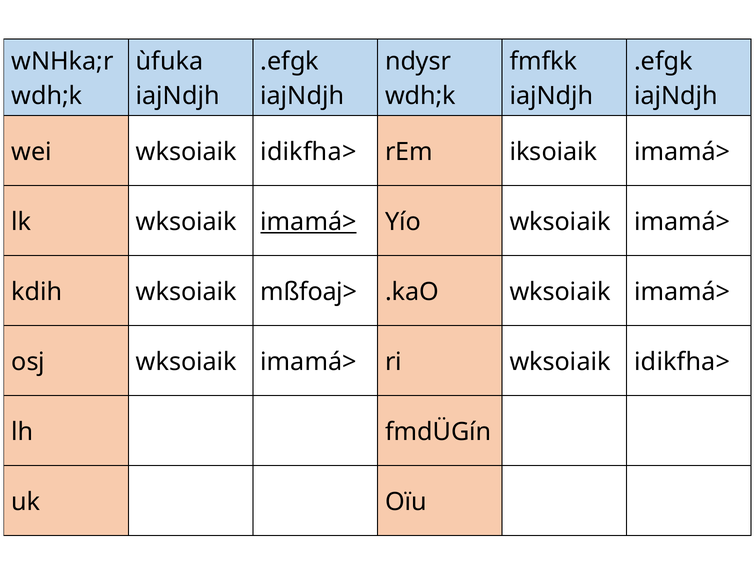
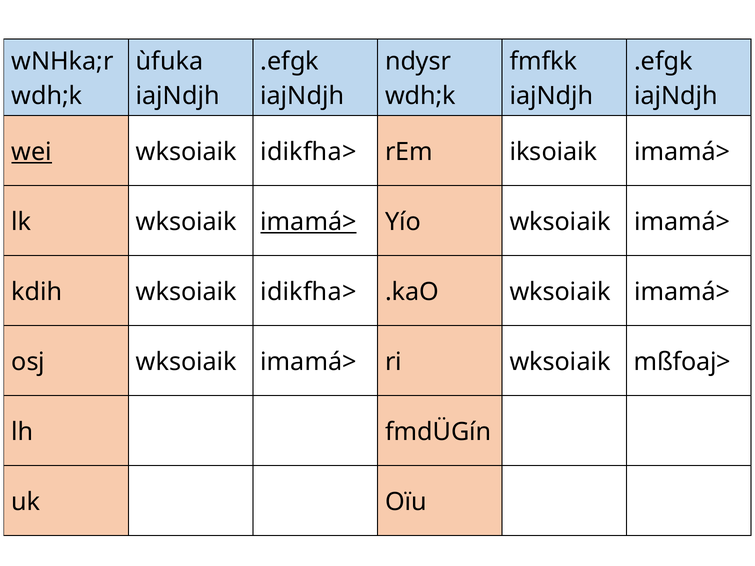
wei underline: none -> present (32, 152)
kdih wksoiaik mßfoaj>: mßfoaj> -> idikfha> (308, 292)
ri wksoiaik idikfha>: idikfha> -> mßfoaj> (682, 362)
